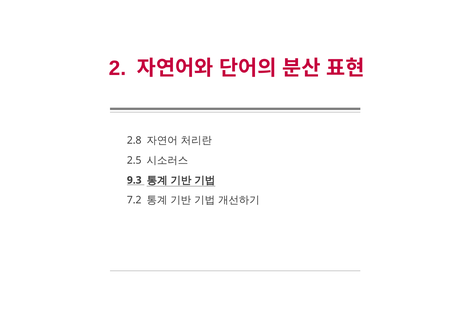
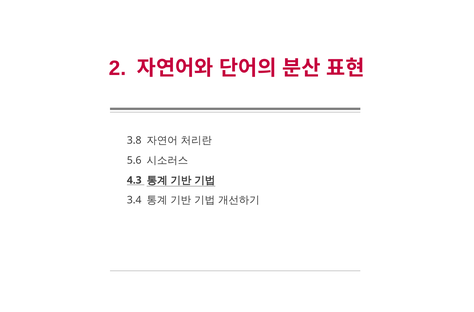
2.8: 2.8 -> 3.8 (134, 140)
2.5: 2.5 -> 5.6 (134, 160)
9.3: 9.3 -> 4.3 (134, 180)
7.2: 7.2 -> 3.4 (134, 200)
